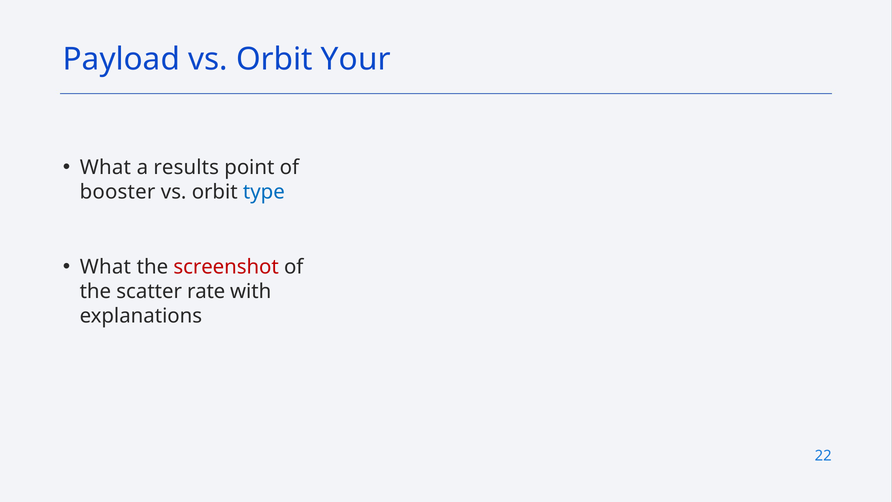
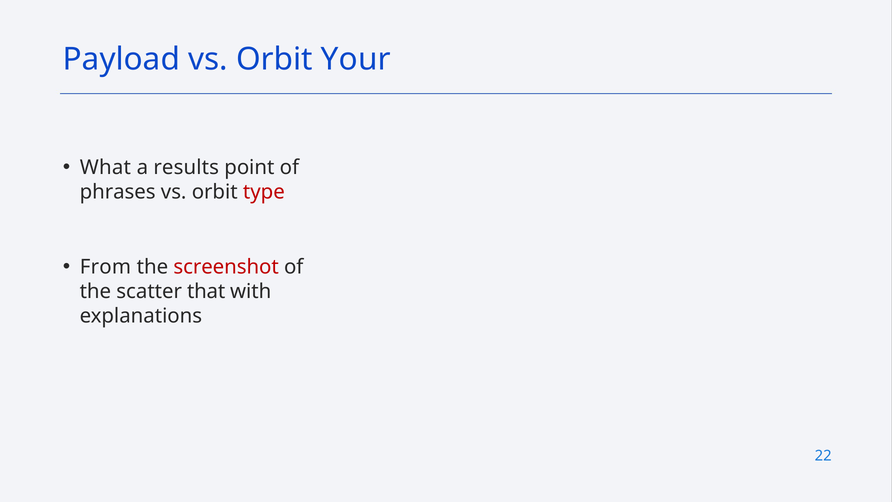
booster: booster -> phrases (118, 192)
type colour: blue -> red (264, 192)
What: What -> From (105, 267)
rate: rate -> that (206, 291)
